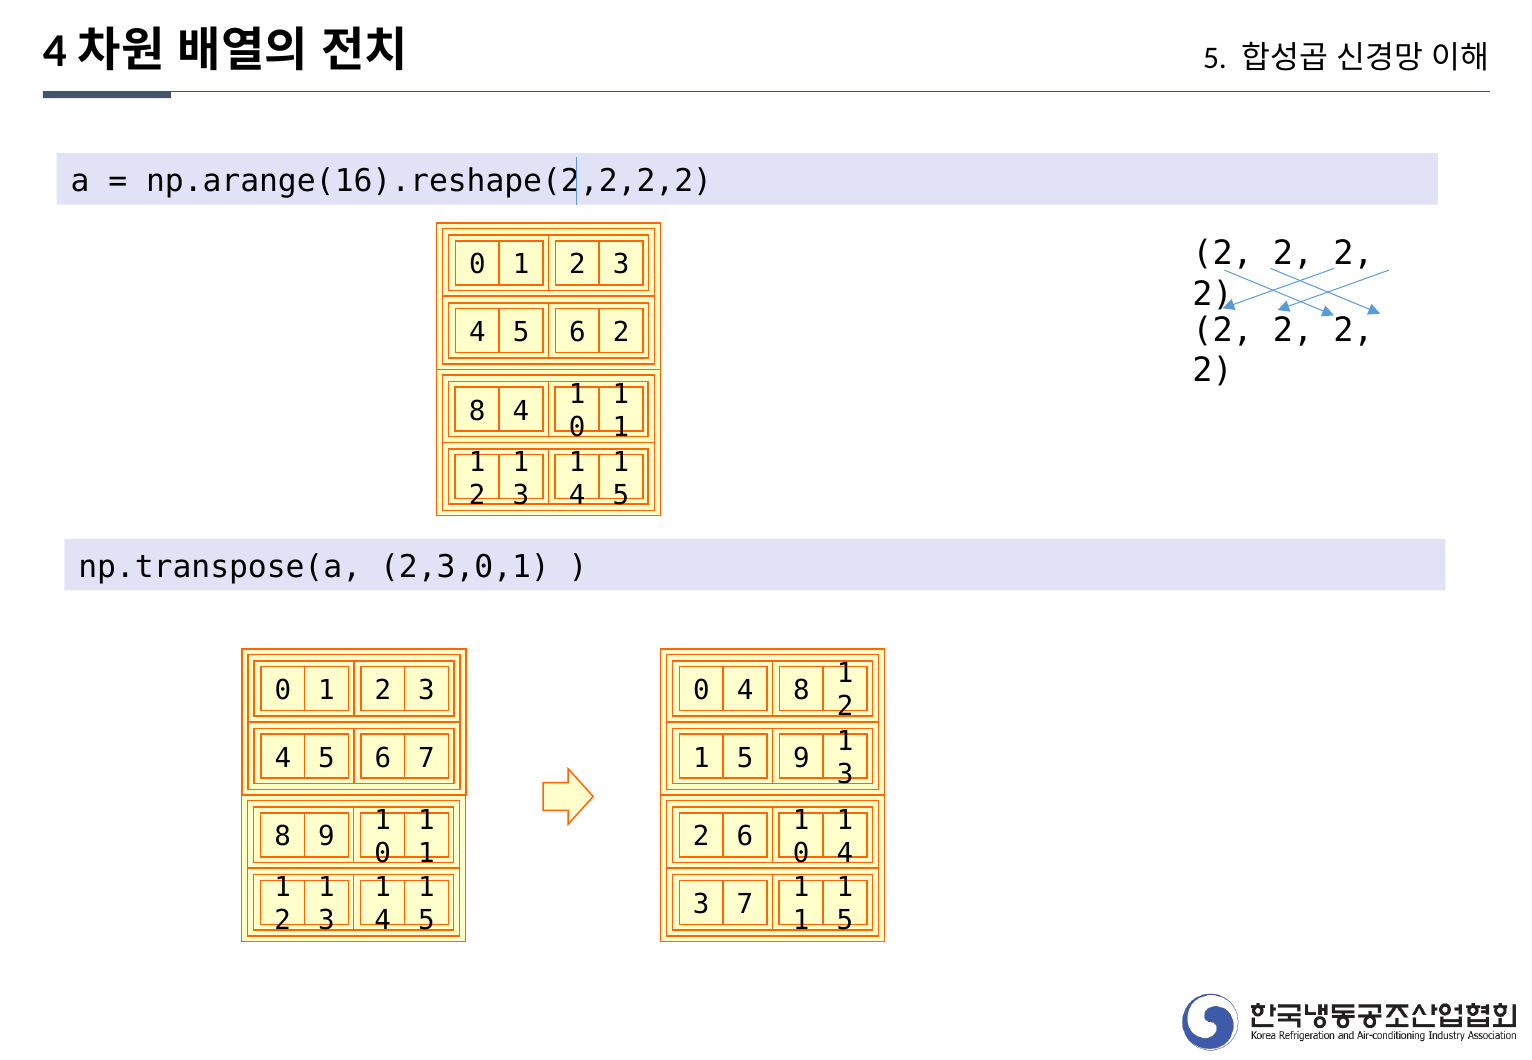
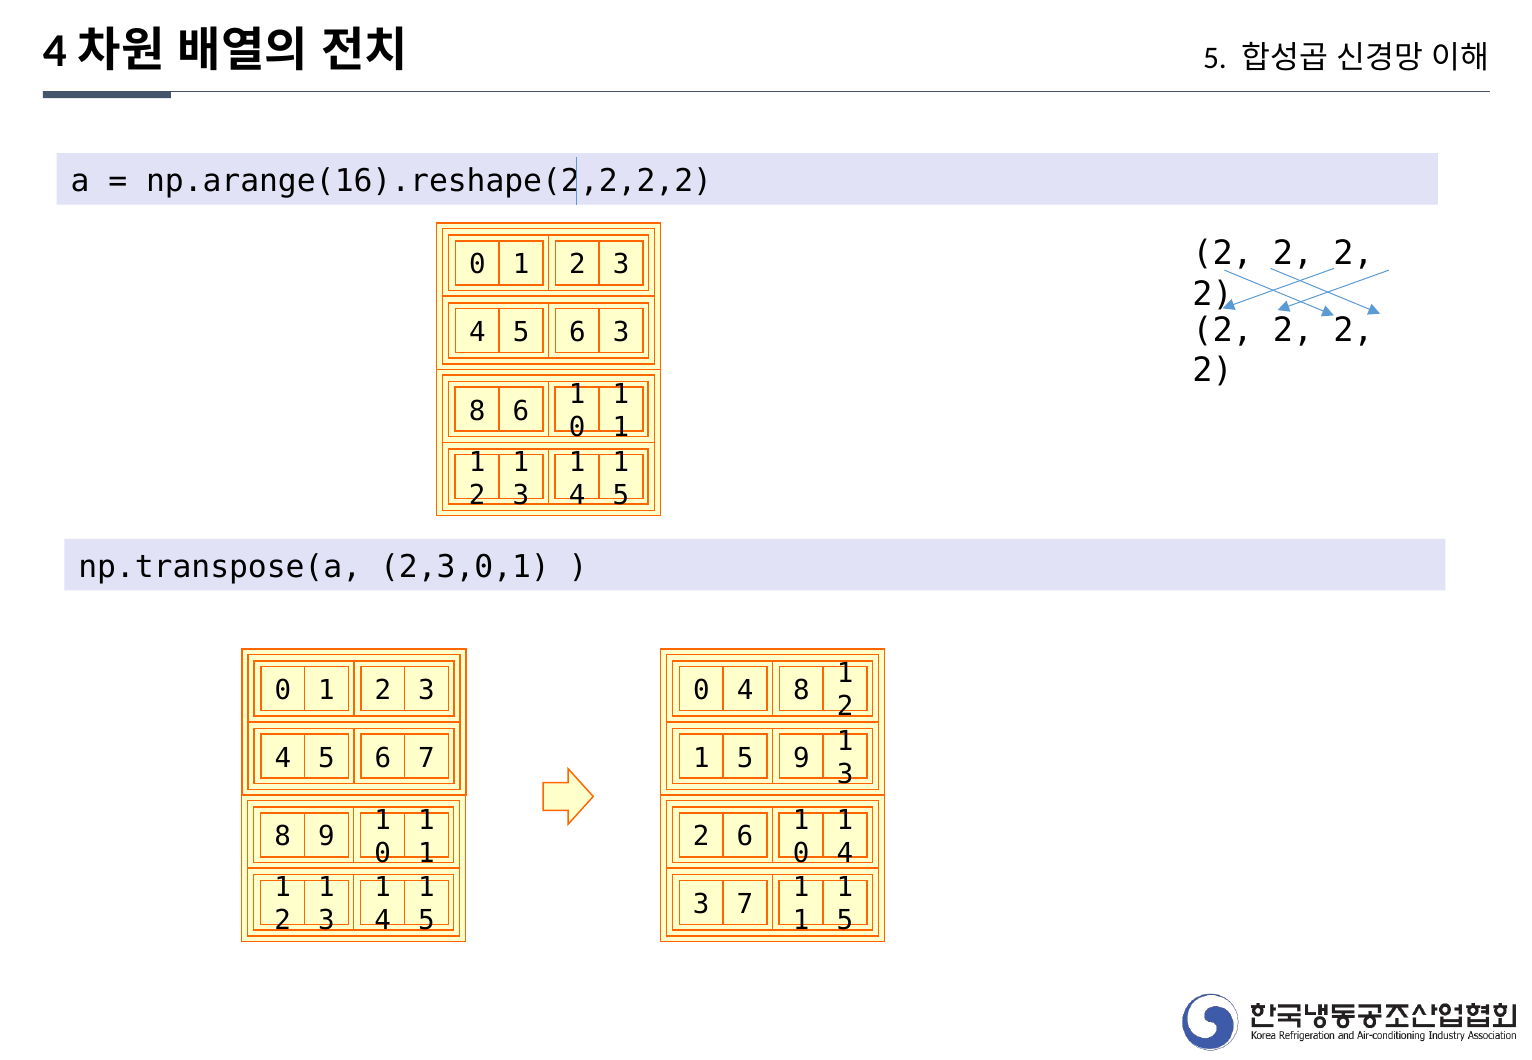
6 2: 2 -> 3 (621, 333)
8 4: 4 -> 6 (521, 411)
